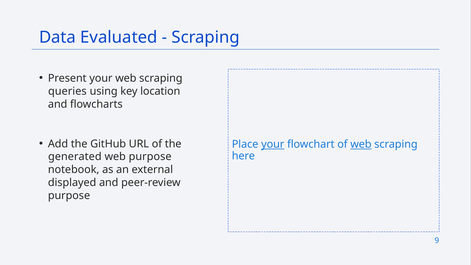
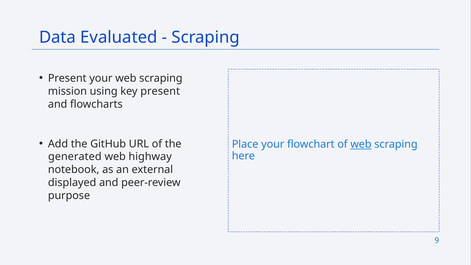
queries: queries -> mission (67, 91)
key location: location -> present (160, 91)
your underline: present -> none (273, 144)
web purpose: purpose -> highway (150, 157)
